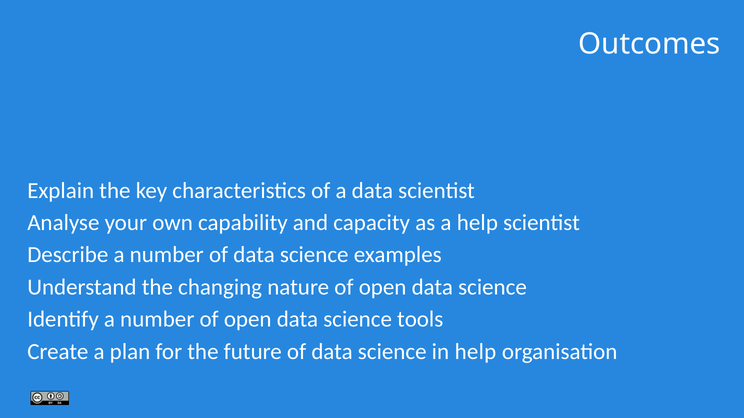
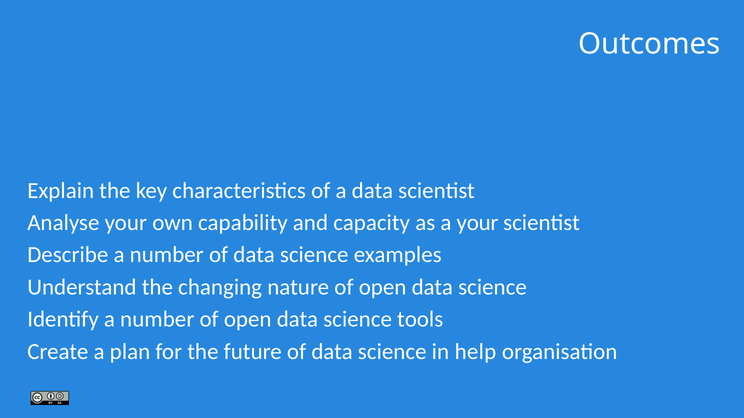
a help: help -> your (478, 223)
